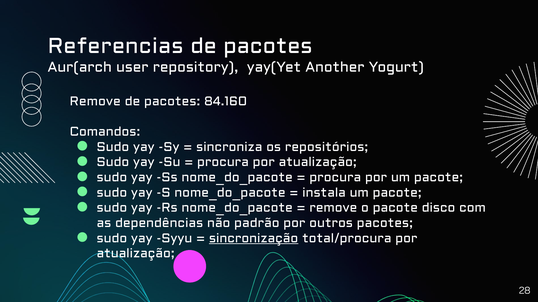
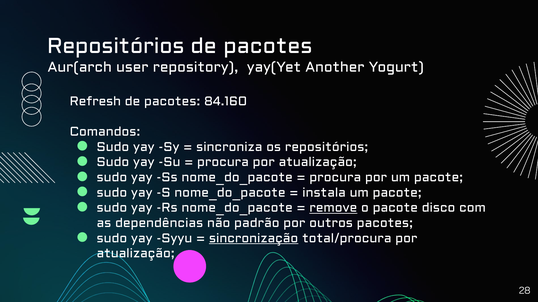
Referencias: Referencias -> Repositórios (116, 46)
Remove: Remove -> Refresh (95, 101)
remove underline: none -> present (333, 208)
